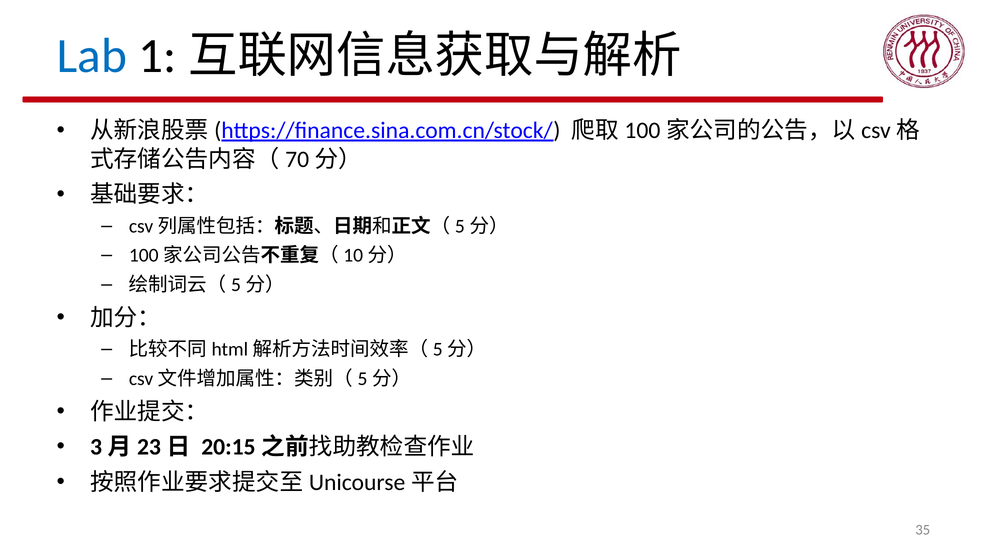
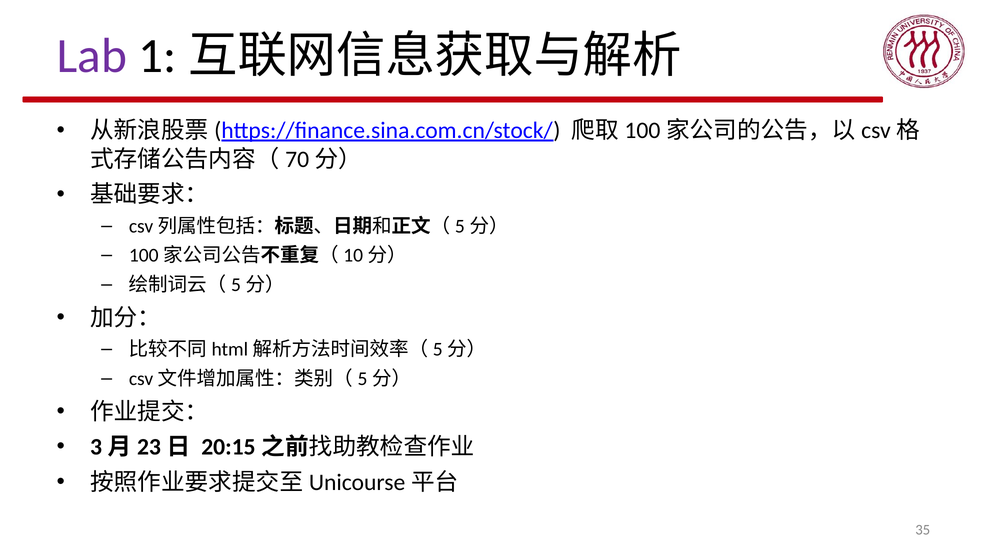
Lab colour: blue -> purple (92, 56)
